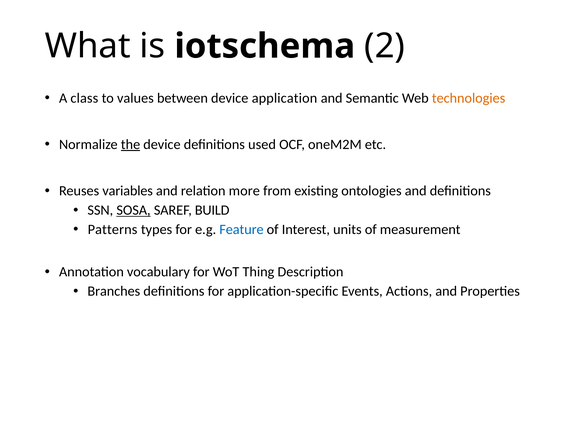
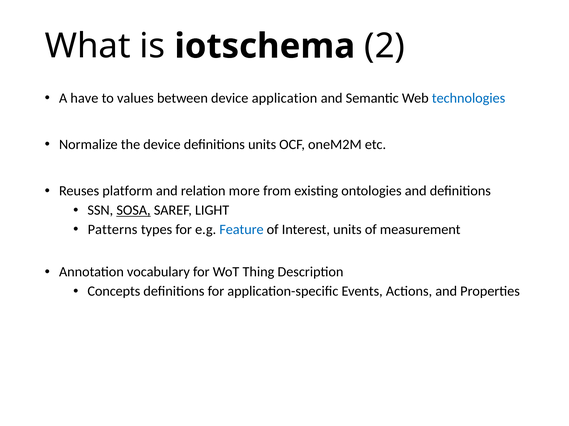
class: class -> have (84, 98)
technologies colour: orange -> blue (469, 98)
the underline: present -> none (131, 145)
definitions used: used -> units (262, 145)
variables: variables -> platform (128, 191)
BUILD: BUILD -> LIGHT (212, 211)
Branches: Branches -> Concepts (114, 292)
